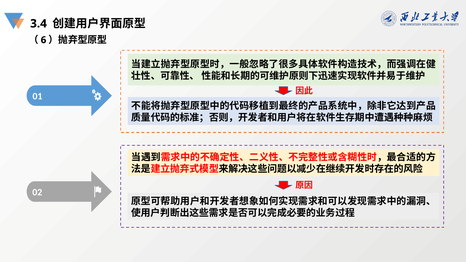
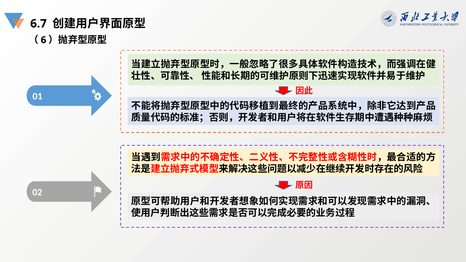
3.4: 3.4 -> 6.7 (39, 24)
